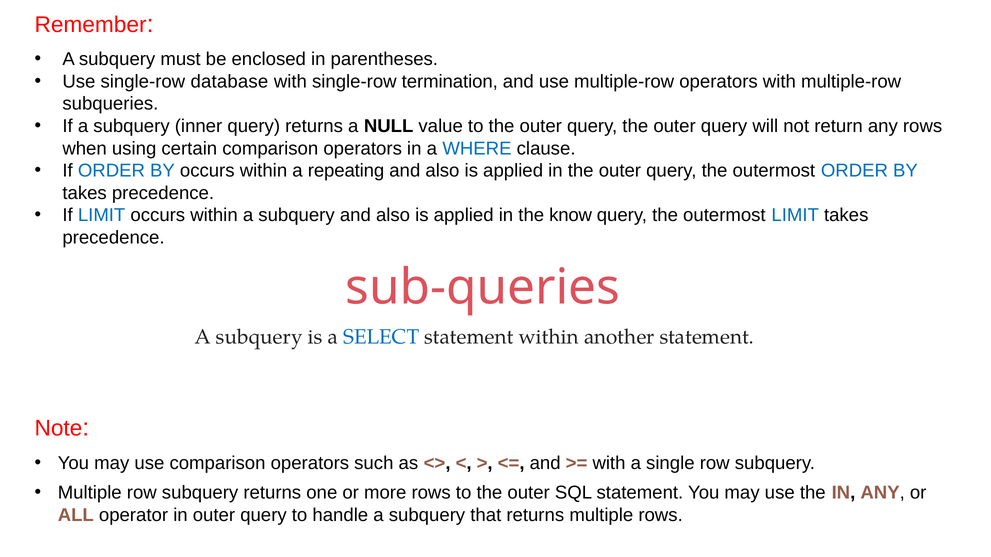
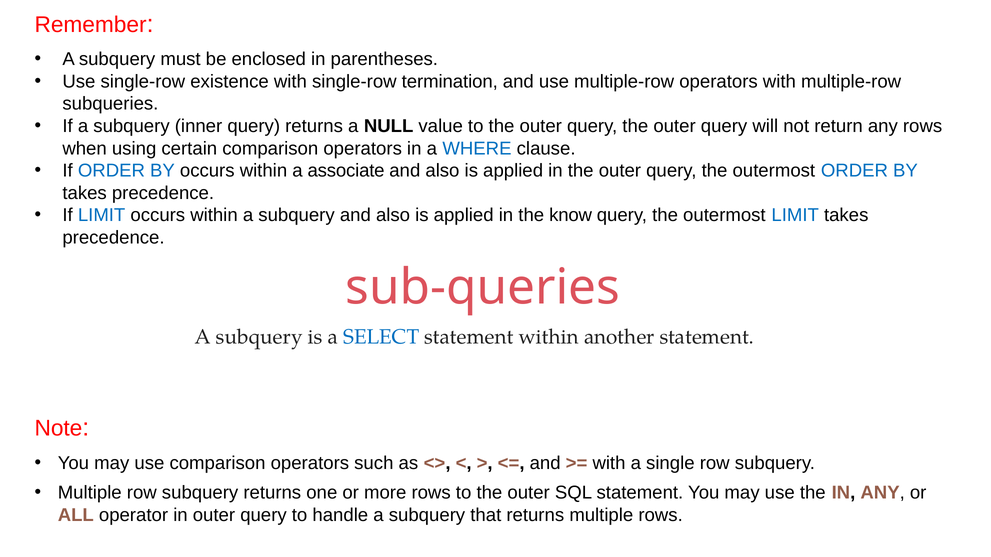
database: database -> existence (230, 82)
repeating: repeating -> associate (346, 171)
